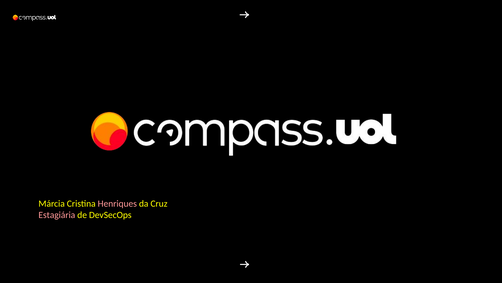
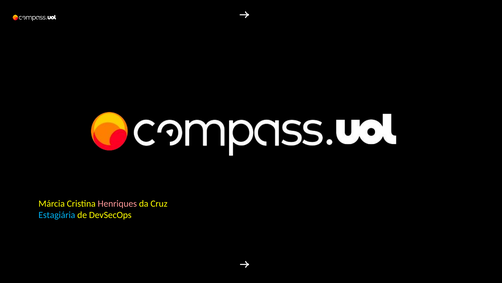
Estagiária colour: pink -> light blue (57, 215)
